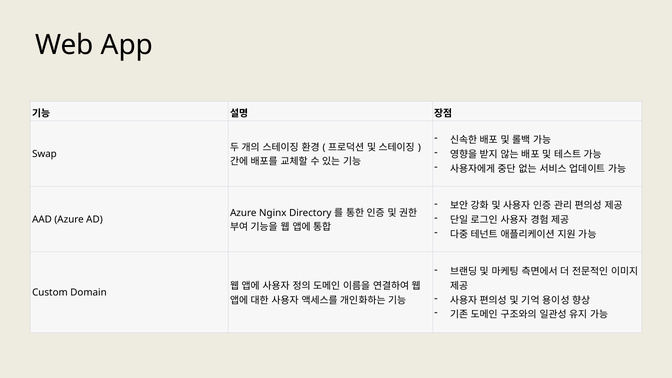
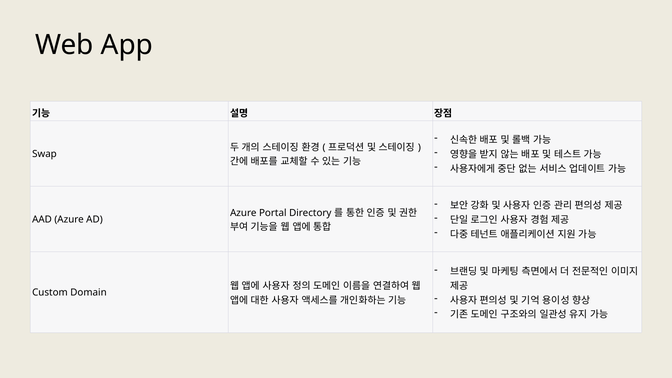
Nginx: Nginx -> Portal (273, 213)
